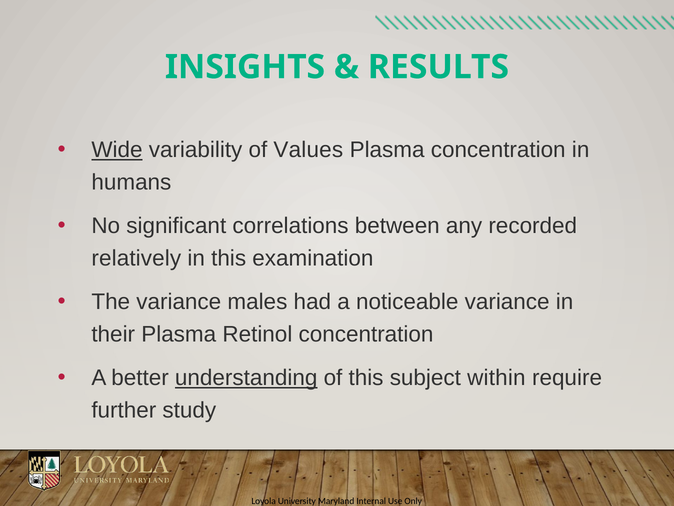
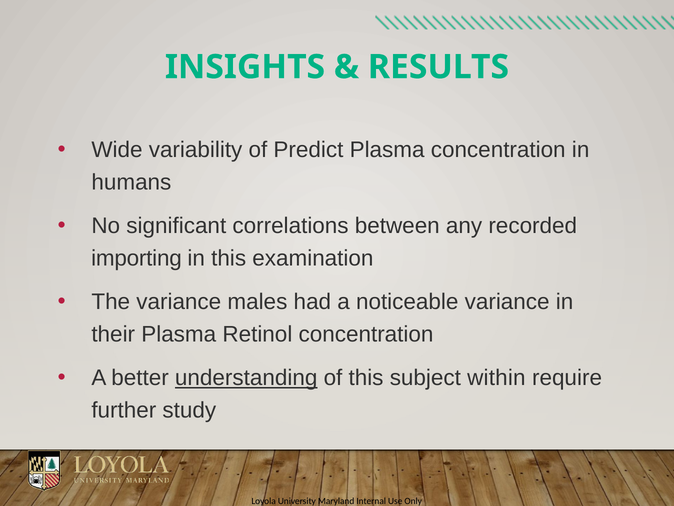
Wide underline: present -> none (117, 150)
Values: Values -> Predict (308, 150)
relatively: relatively -> importing (136, 258)
